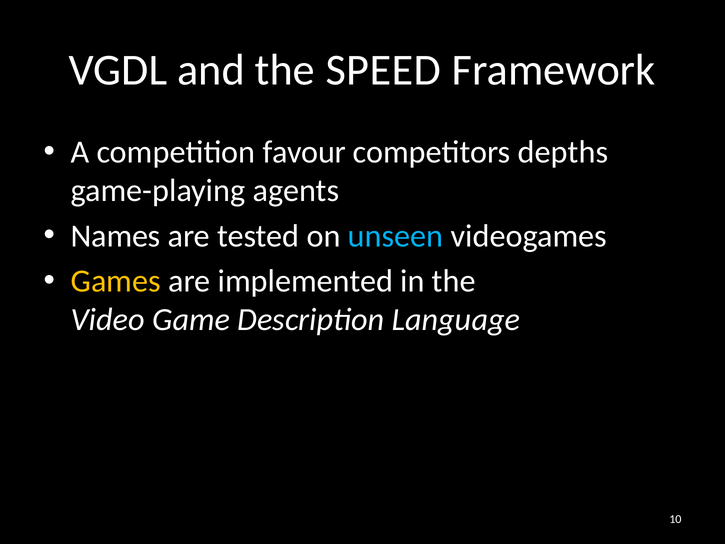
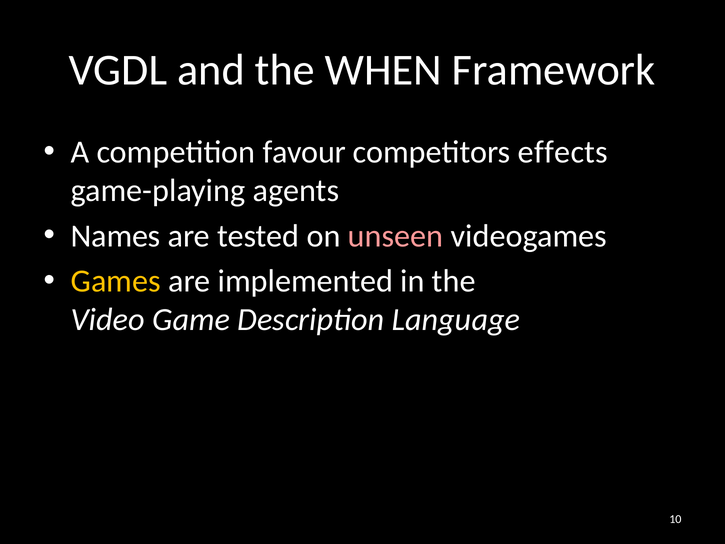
SPEED: SPEED -> WHEN (383, 70)
depths: depths -> effects (563, 152)
unseen colour: light blue -> pink (396, 236)
